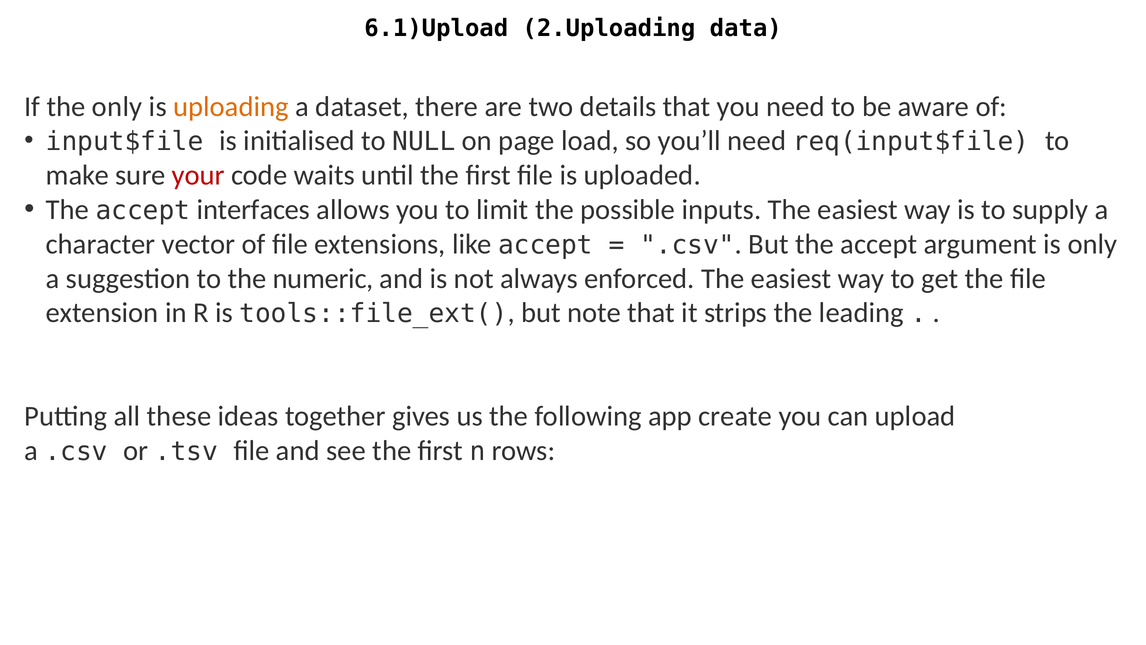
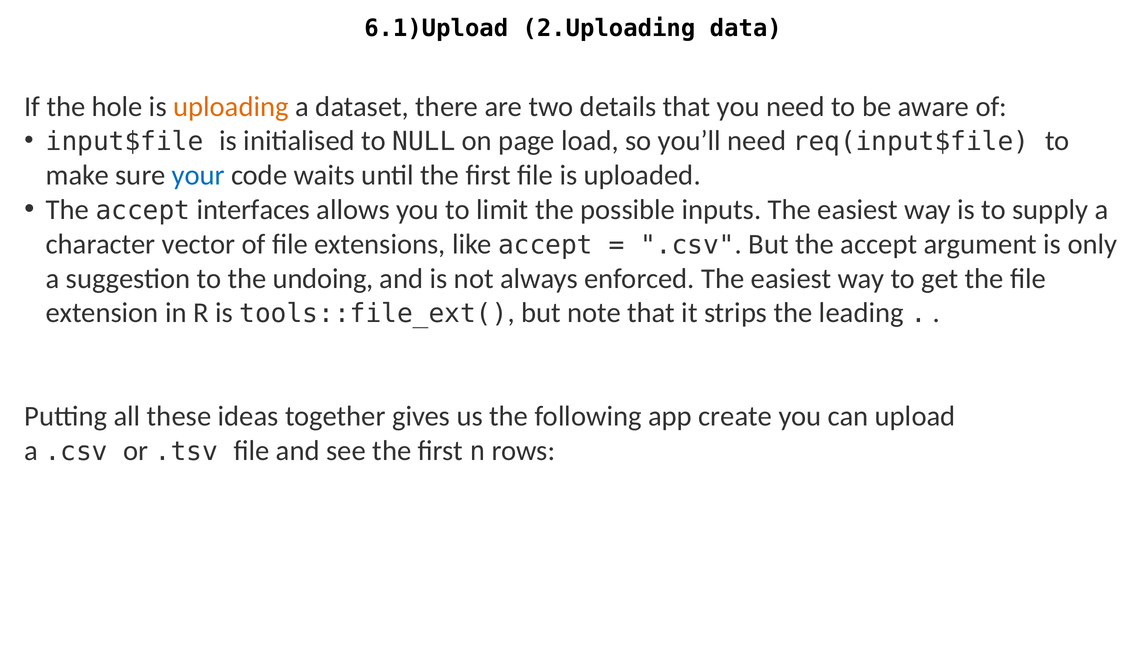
the only: only -> hole (117, 107)
your colour: red -> blue (198, 175)
numeric: numeric -> undoing (323, 278)
